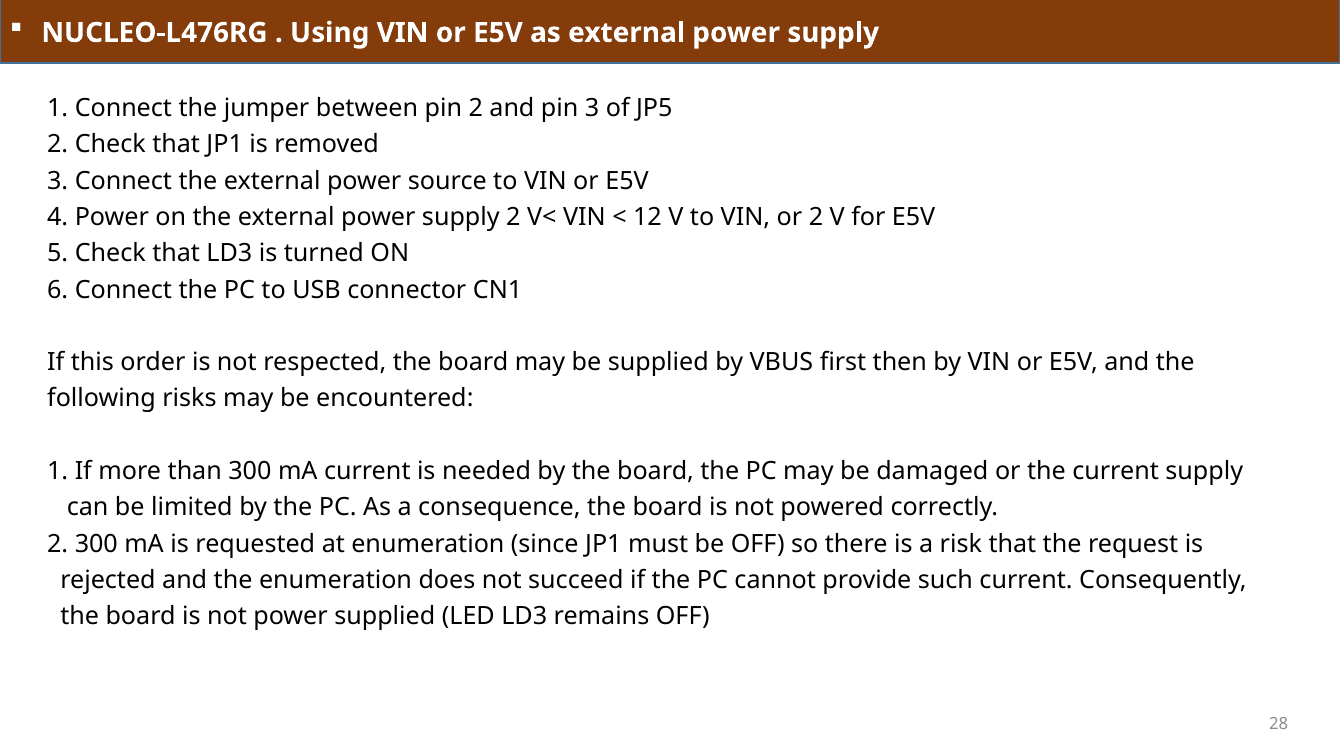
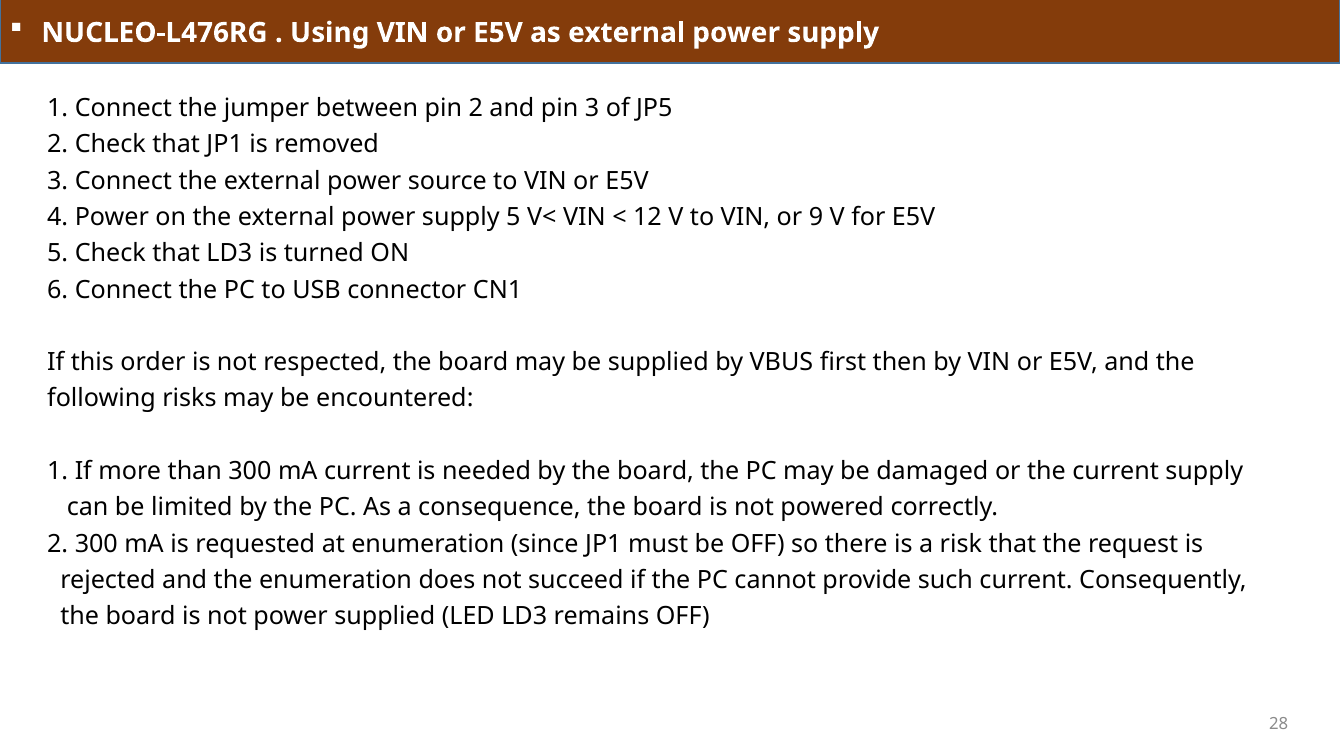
supply 2: 2 -> 5 (513, 217)
or 2: 2 -> 9 (816, 217)
